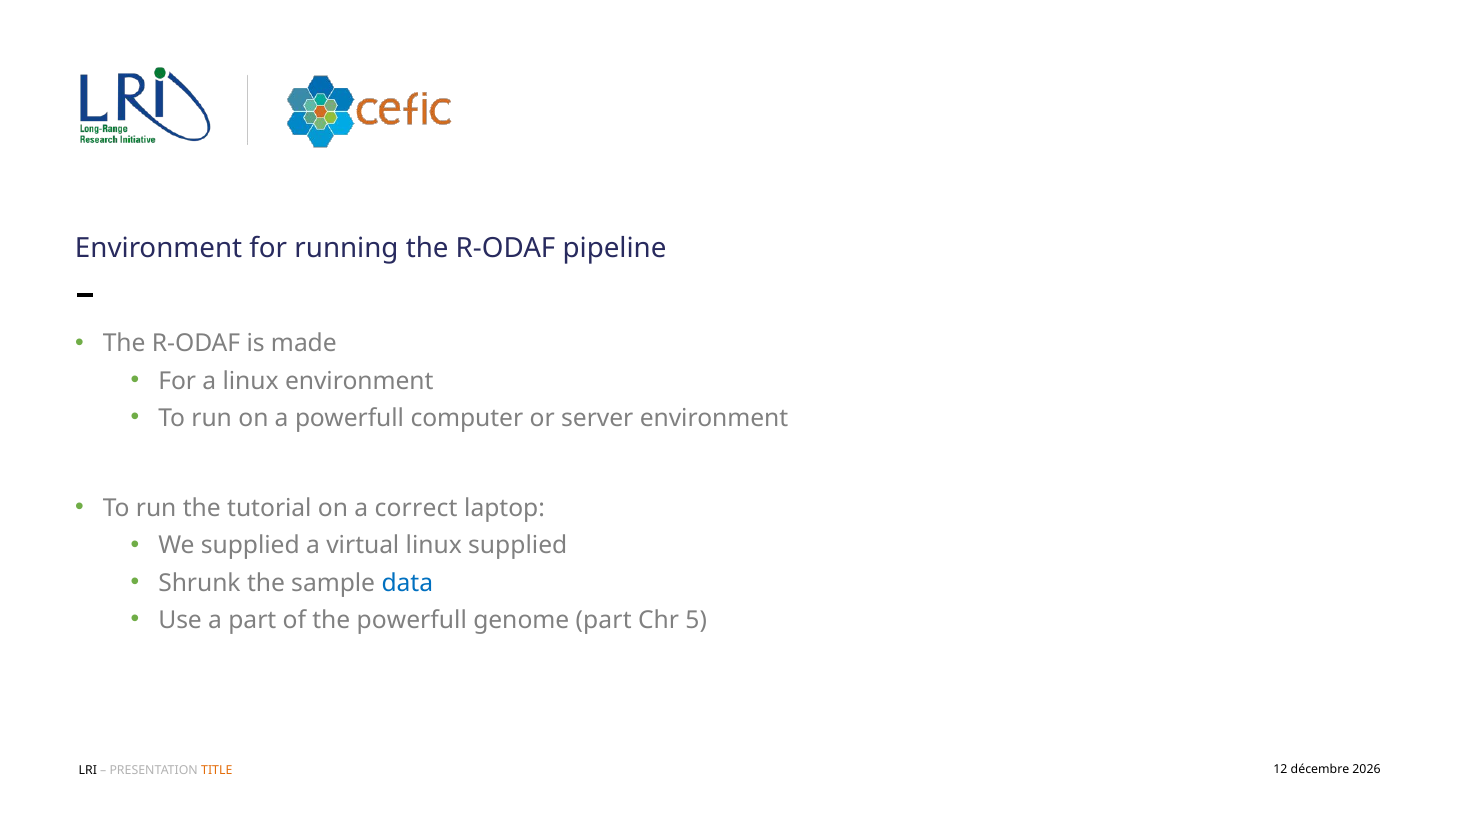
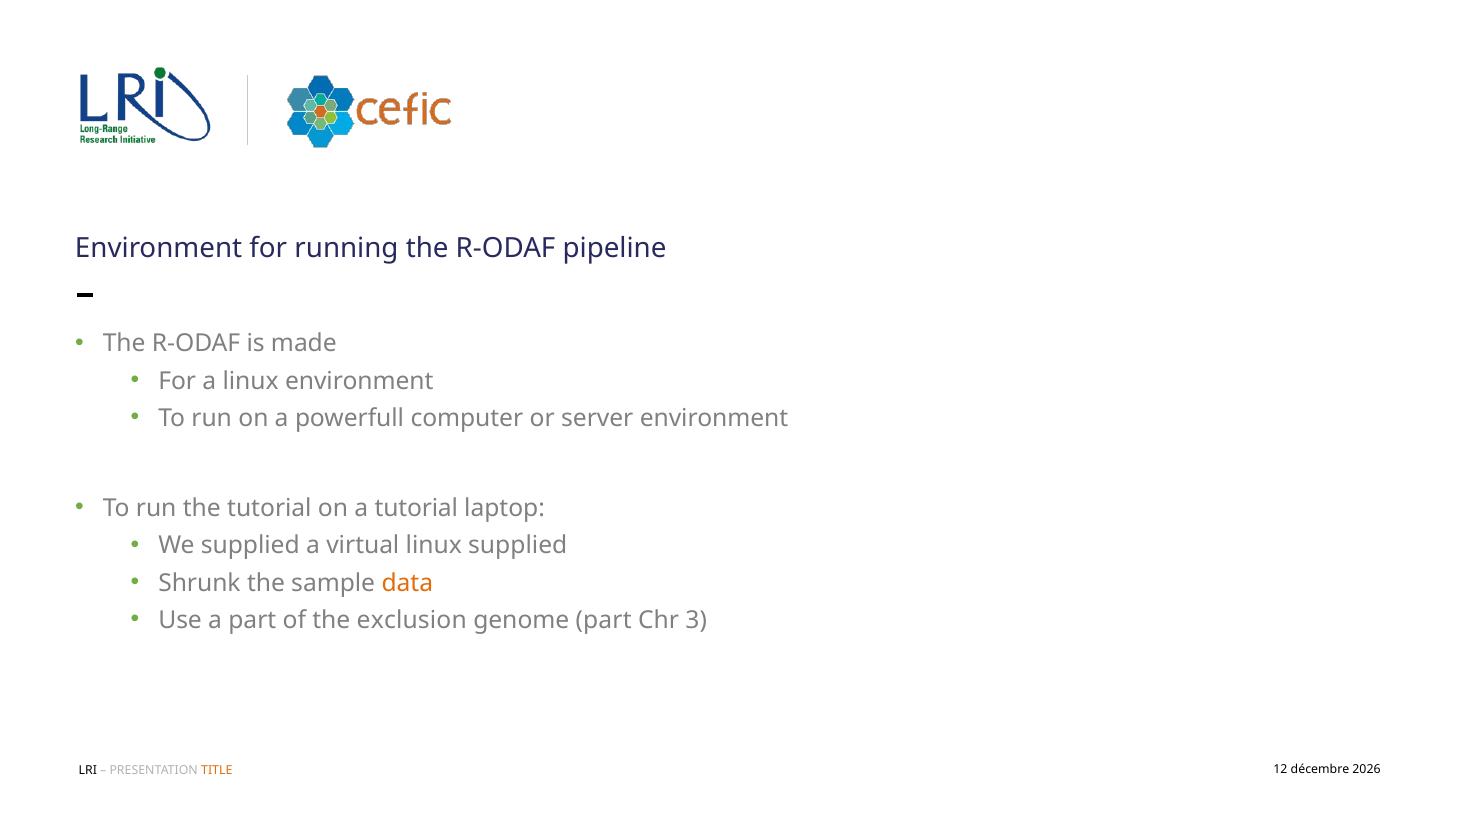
a correct: correct -> tutorial (416, 508)
data colour: blue -> orange (407, 583)
the powerfull: powerfull -> exclusion (412, 620)
5: 5 -> 3 (696, 620)
